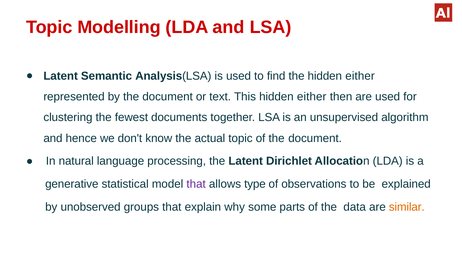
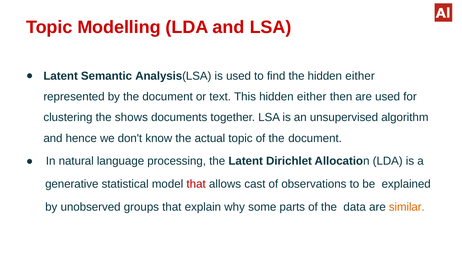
fewest: fewest -> shows (131, 117)
that colour: purple -> red (196, 184)
type: type -> cast (255, 184)
